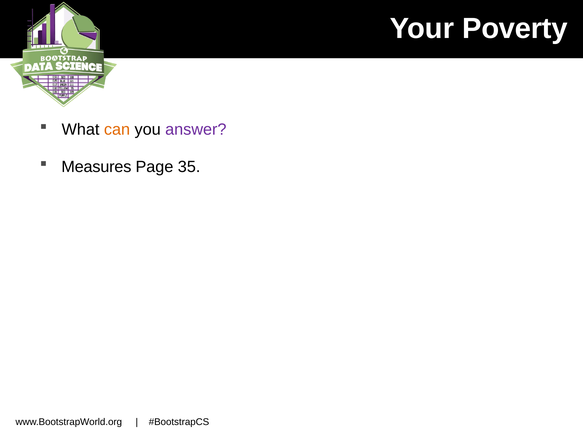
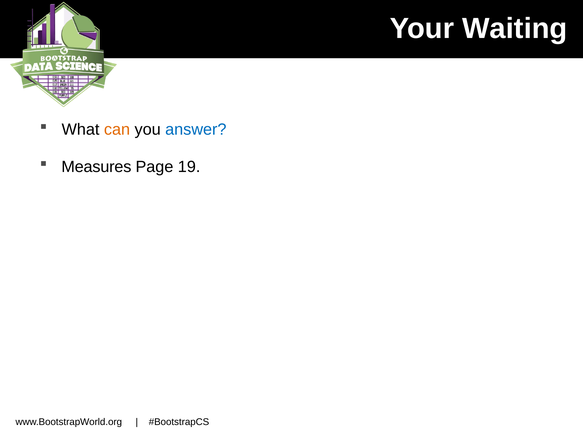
Poverty: Poverty -> Waiting (515, 29)
answer colour: purple -> blue (196, 130)
35: 35 -> 19 (189, 167)
